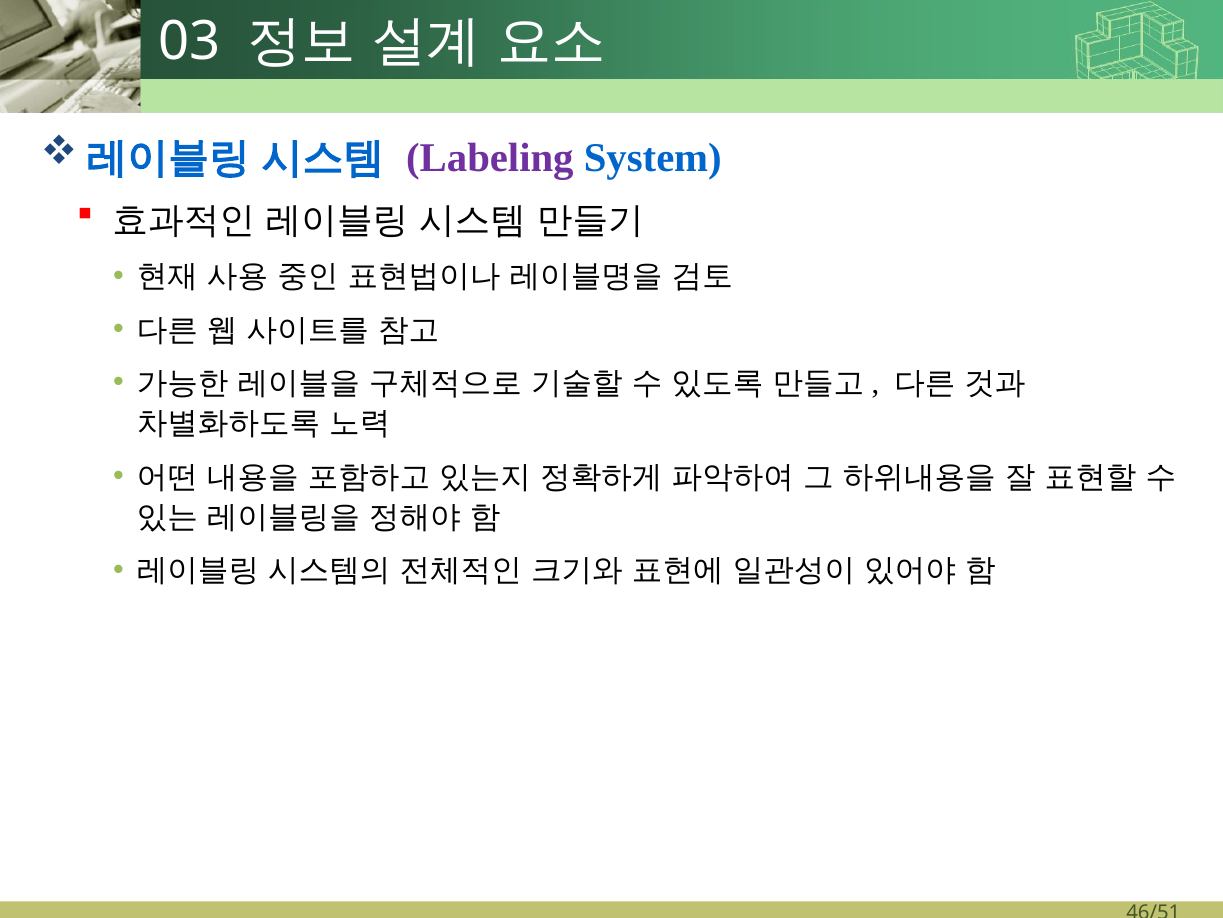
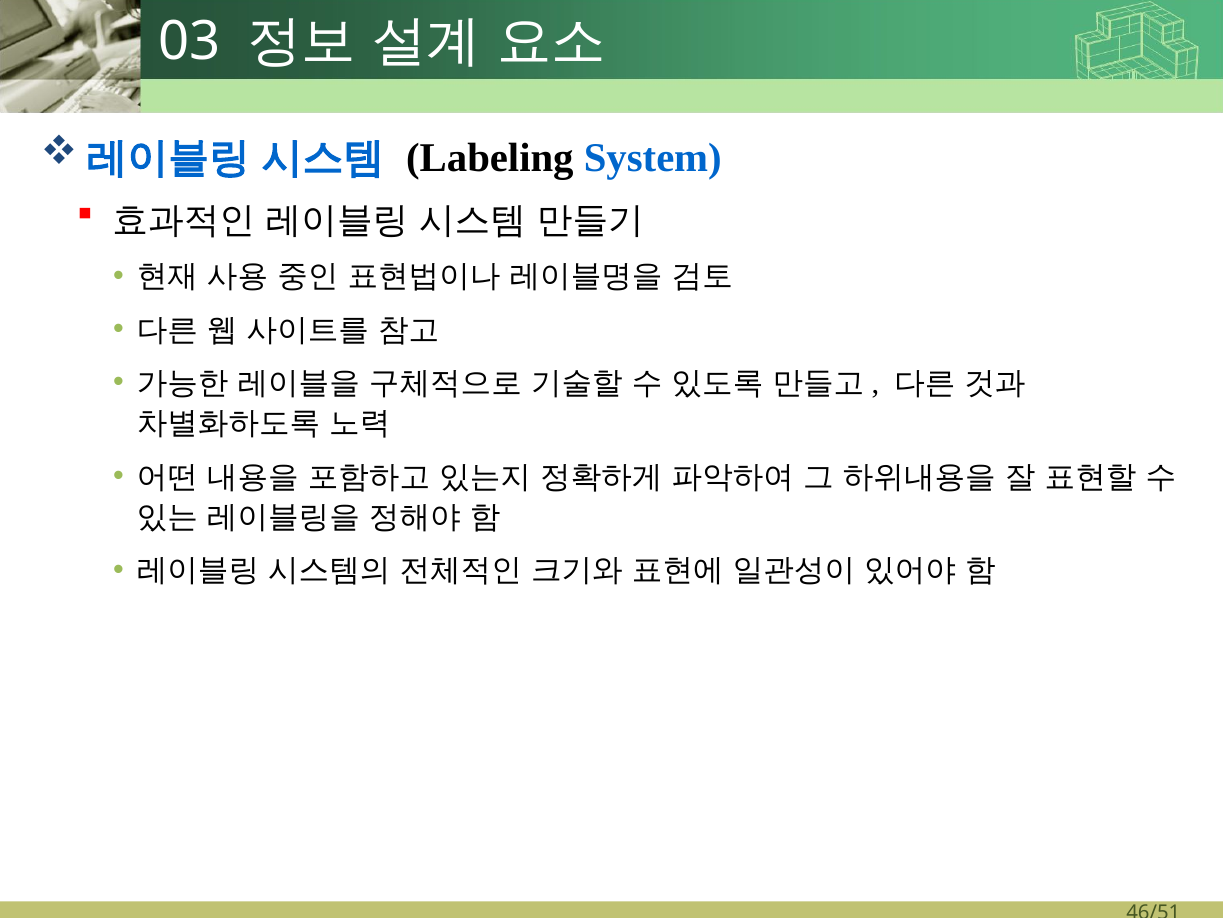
Labeling colour: purple -> black (490, 158)
